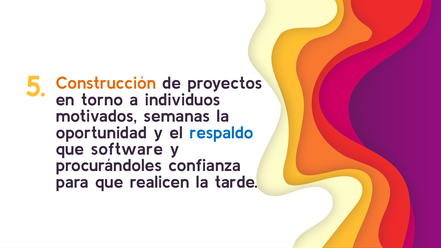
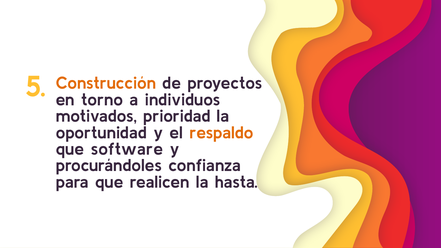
semanas: semanas -> prioridad (177, 116)
respaldo colour: blue -> orange (222, 133)
tarde: tarde -> hasta (236, 182)
